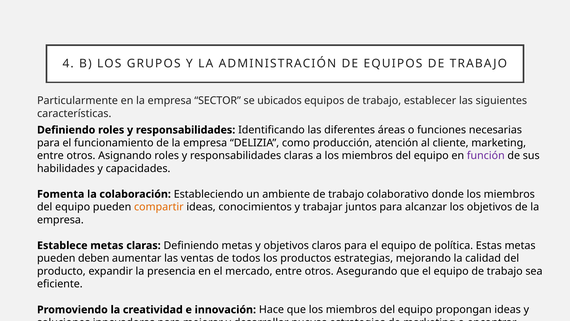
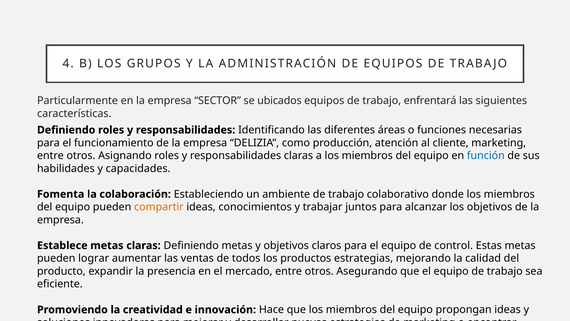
establecer: establecer -> enfrentará (430, 101)
función colour: purple -> blue (486, 155)
política: política -> control (454, 245)
deben: deben -> lograr (94, 258)
